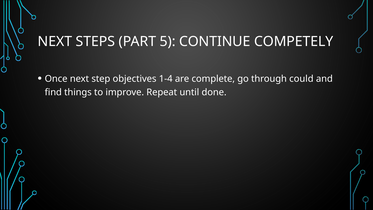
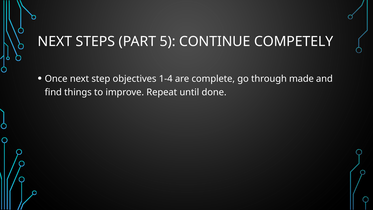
could: could -> made (301, 79)
